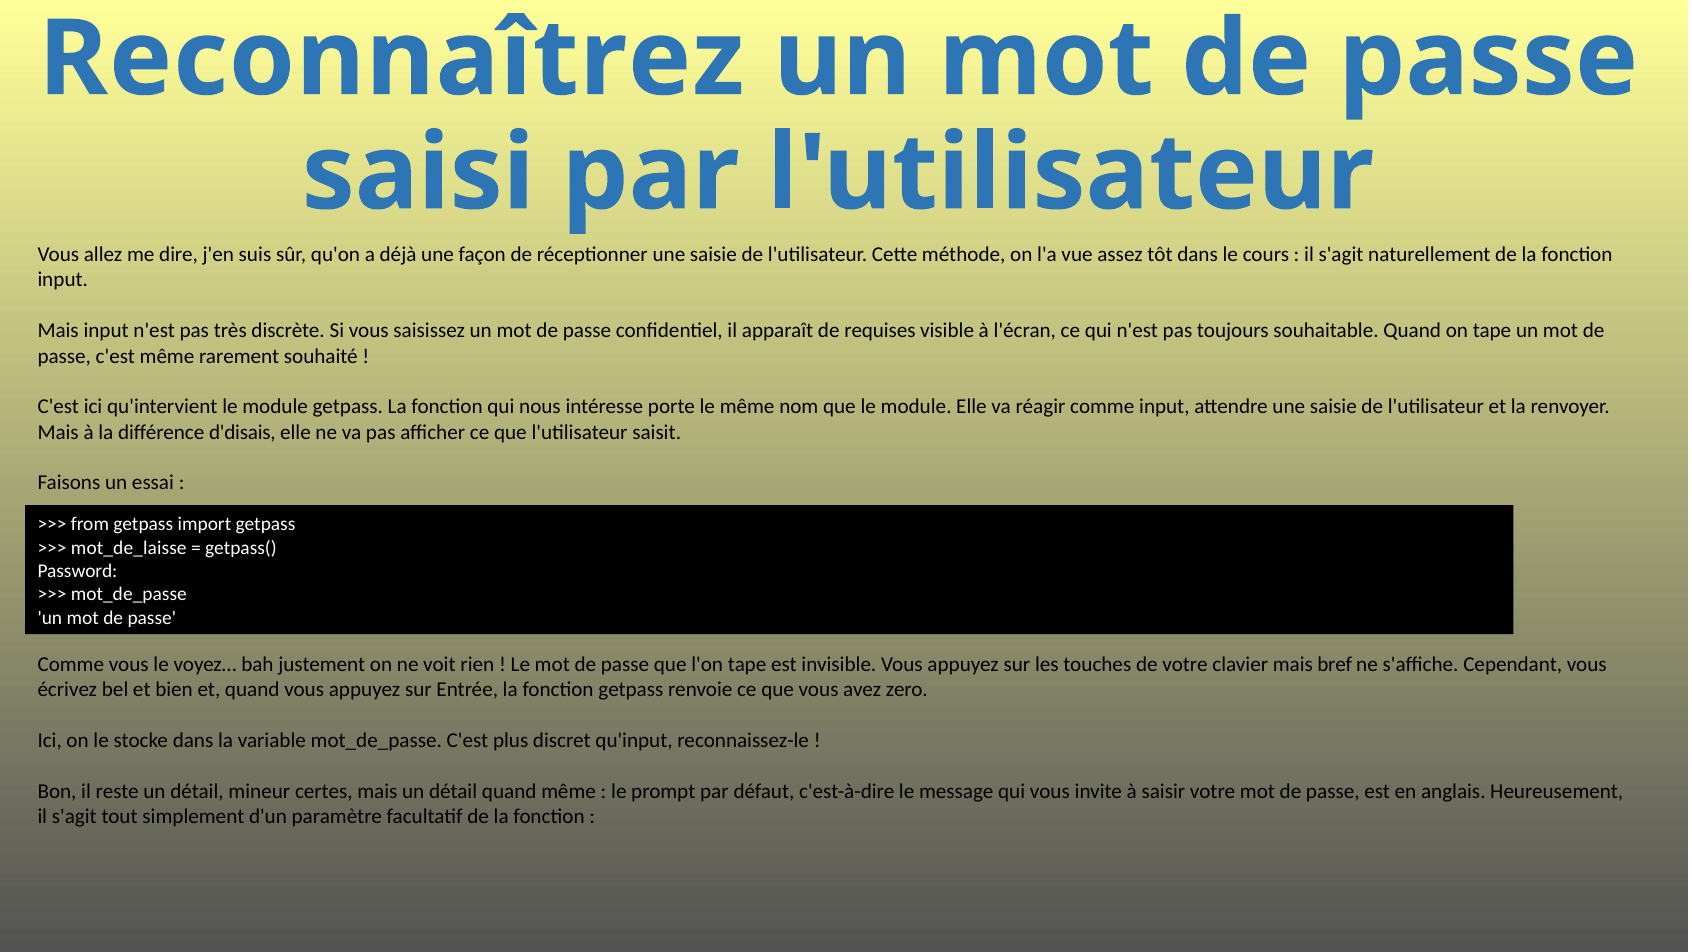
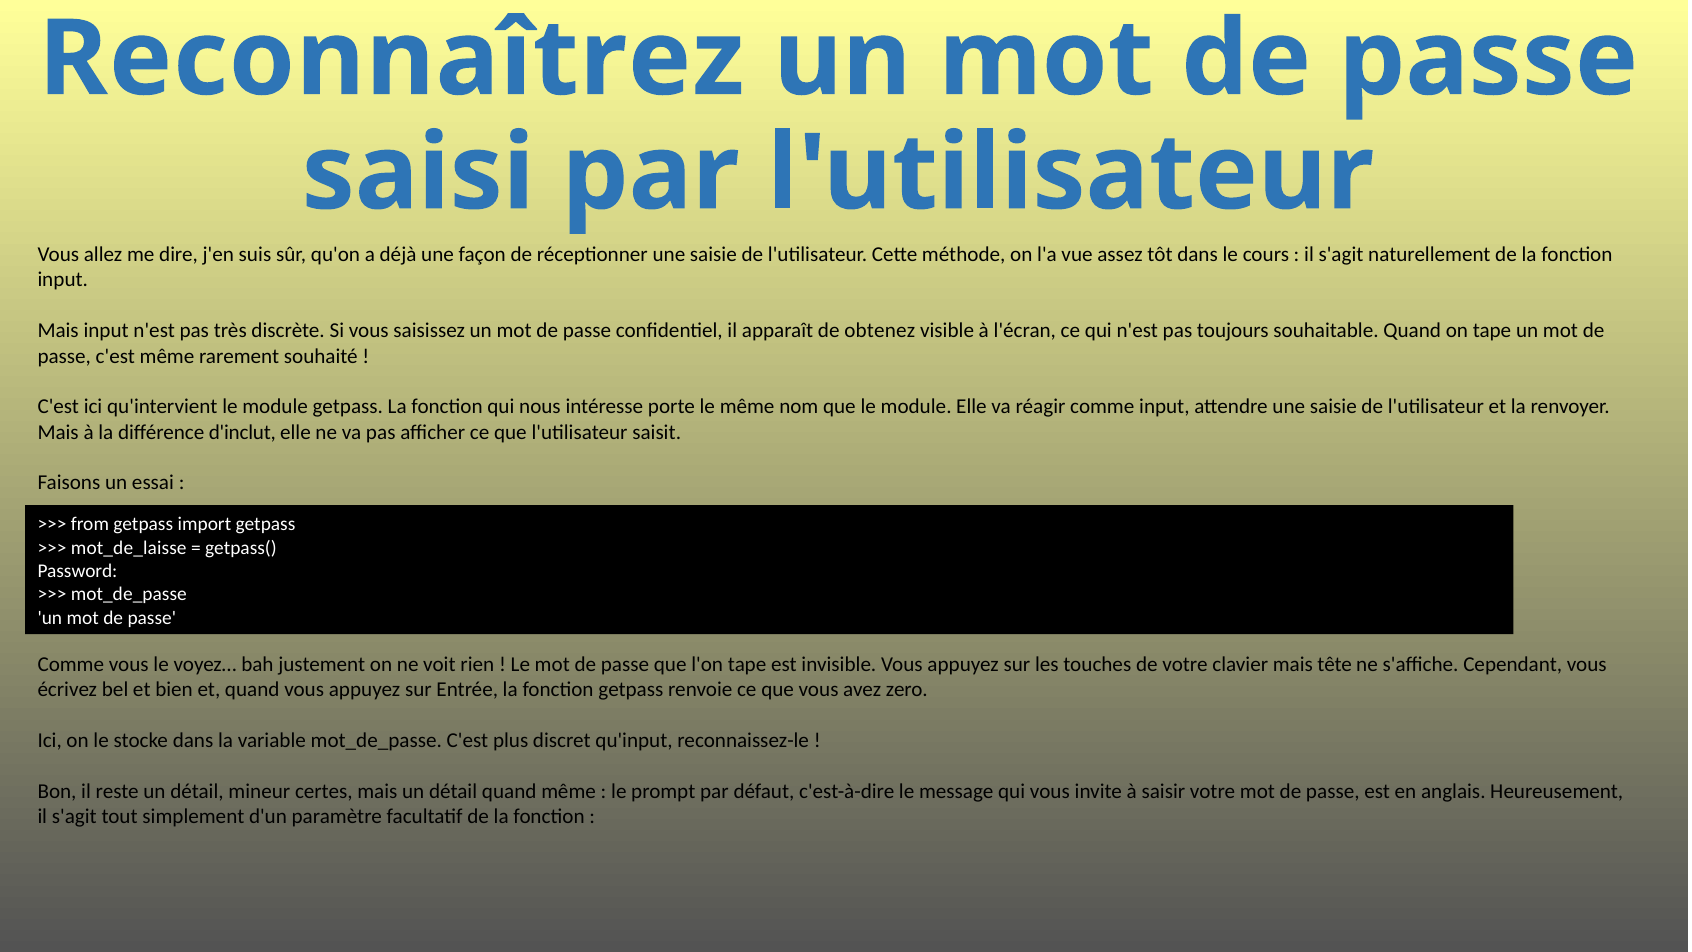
requises: requises -> obtenez (880, 331)
d'disais: d'disais -> d'inclut (242, 432)
bref: bref -> tête (1335, 664)
